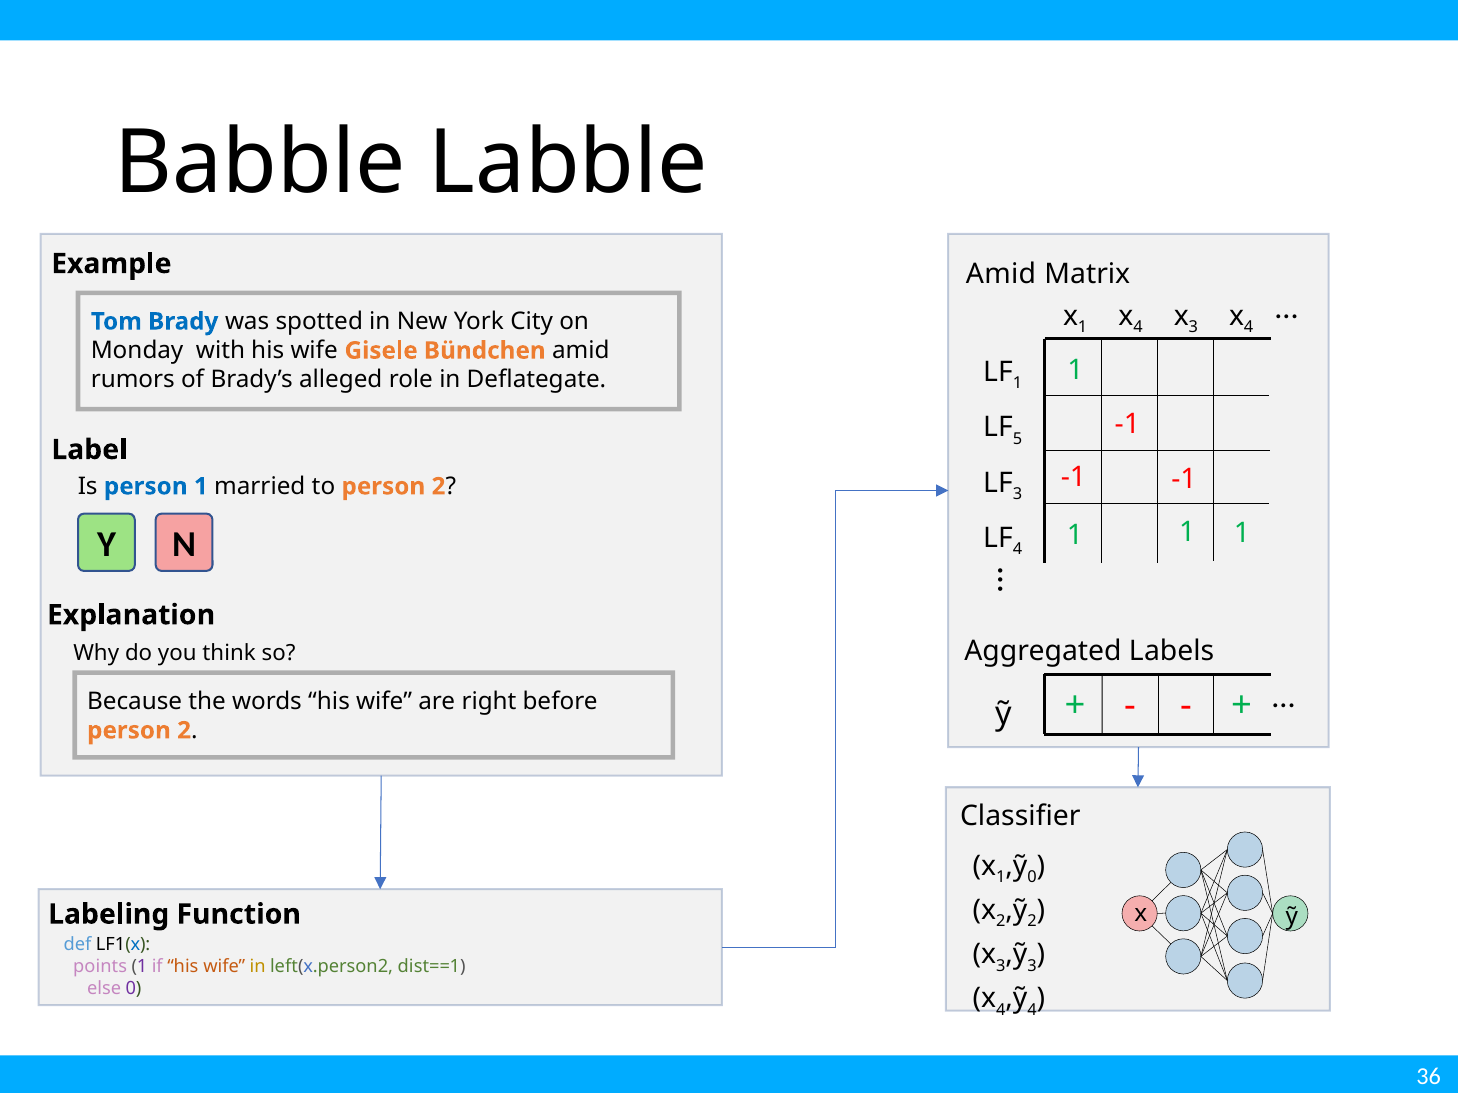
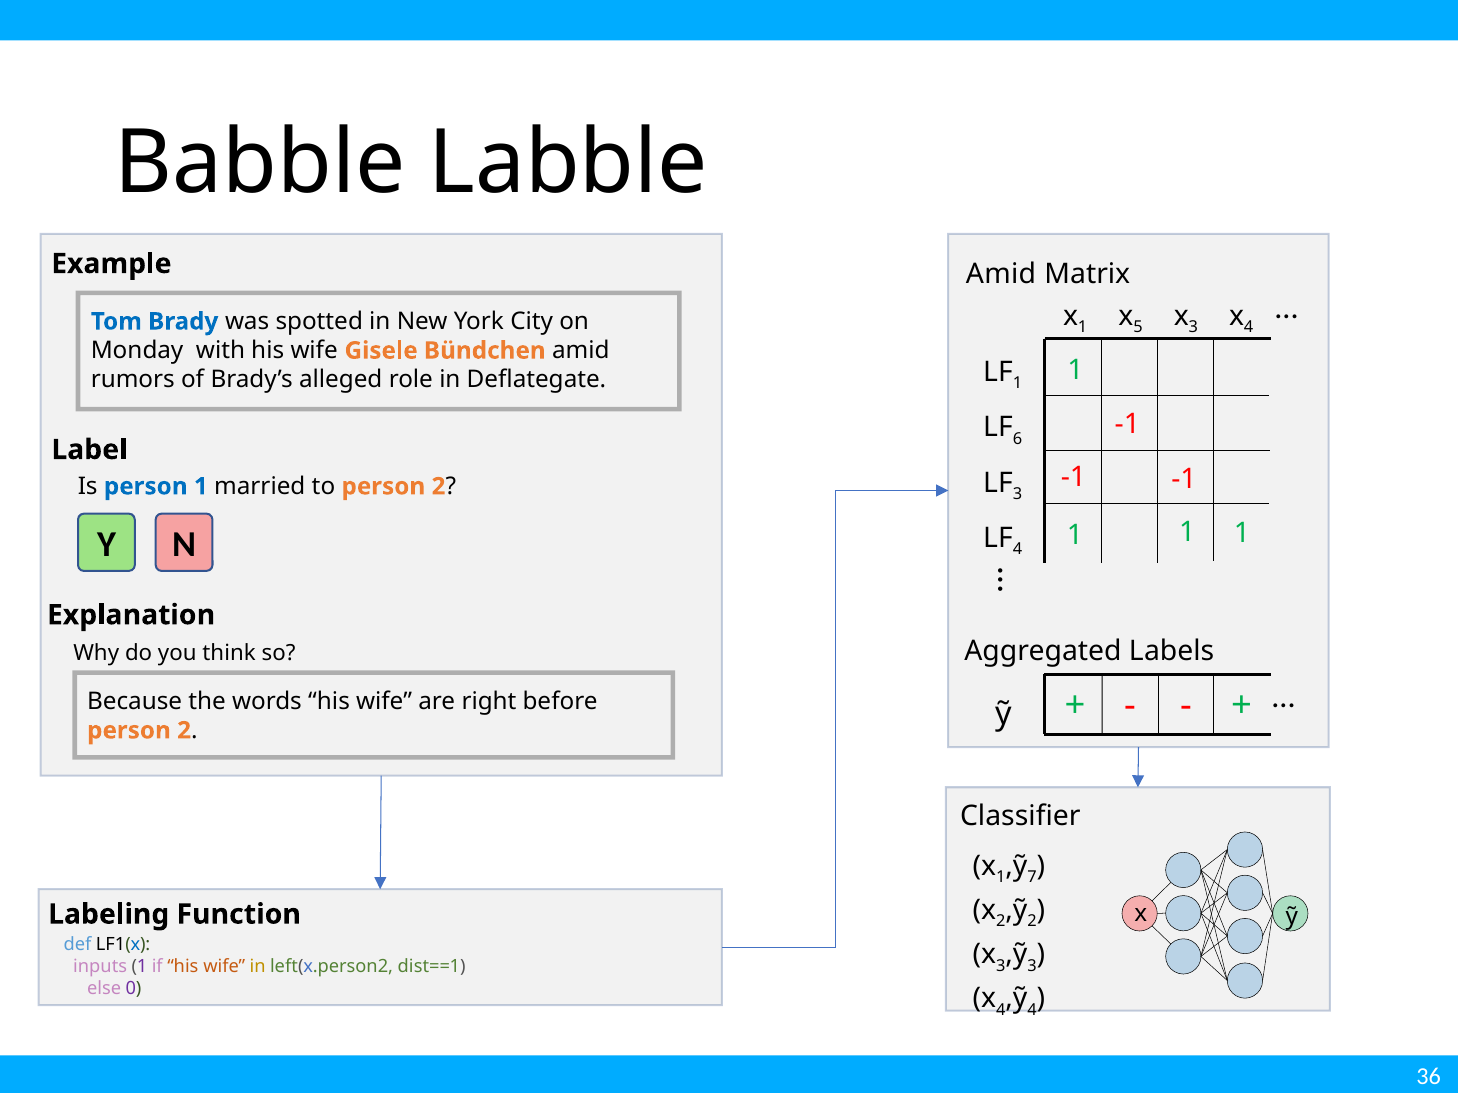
1 x 4: 4 -> 5 (1138, 328)
5: 5 -> 6 (1018, 439)
0: 0 -> 7 (1032, 878)
points: points -> inputs (100, 967)
